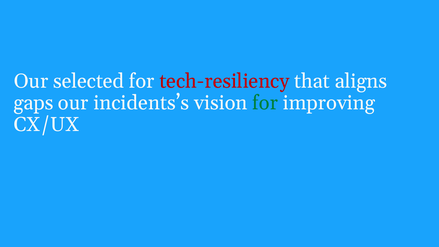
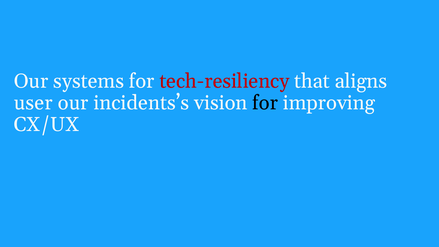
selected: selected -> systems (89, 81)
gaps: gaps -> user (33, 103)
for colour: green -> black (265, 103)
